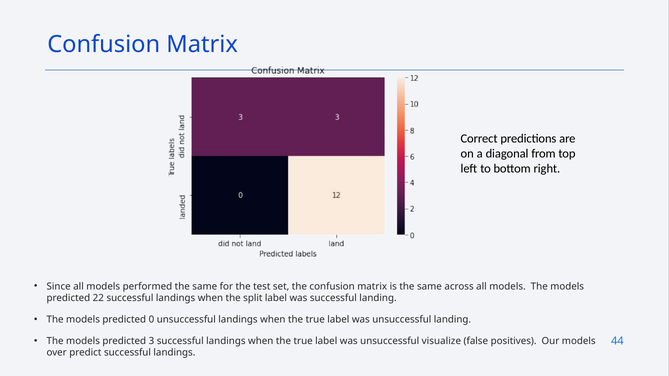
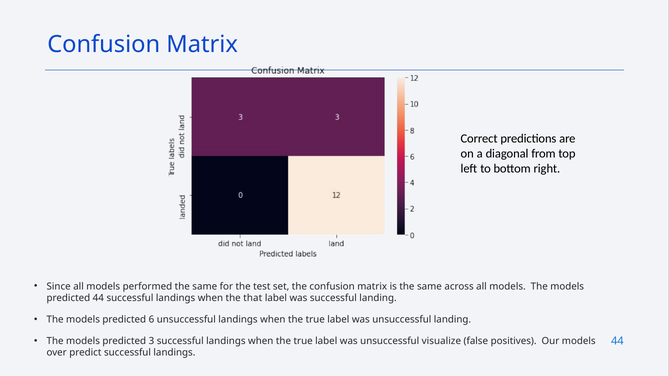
predicted 22: 22 -> 44 (98, 298)
split: split -> that (253, 298)
0: 0 -> 6 (151, 320)
